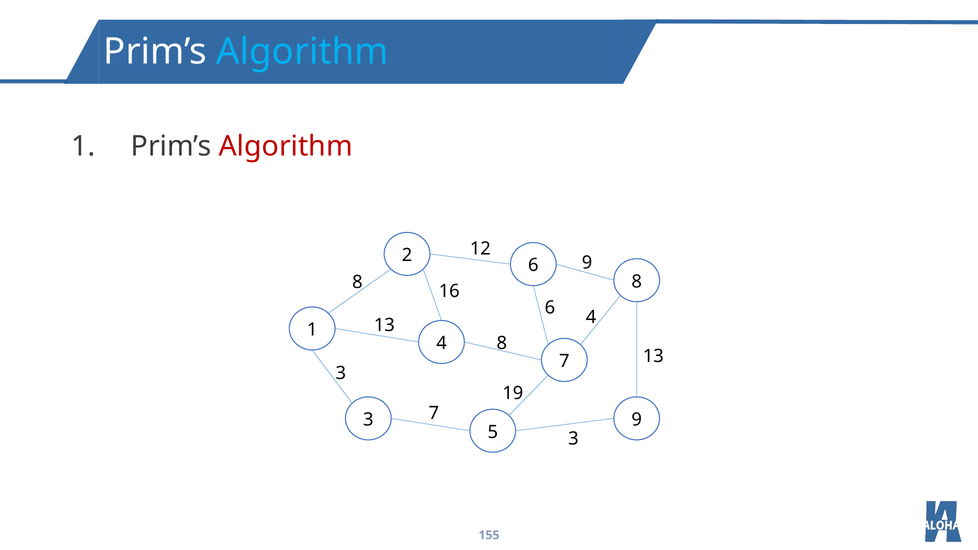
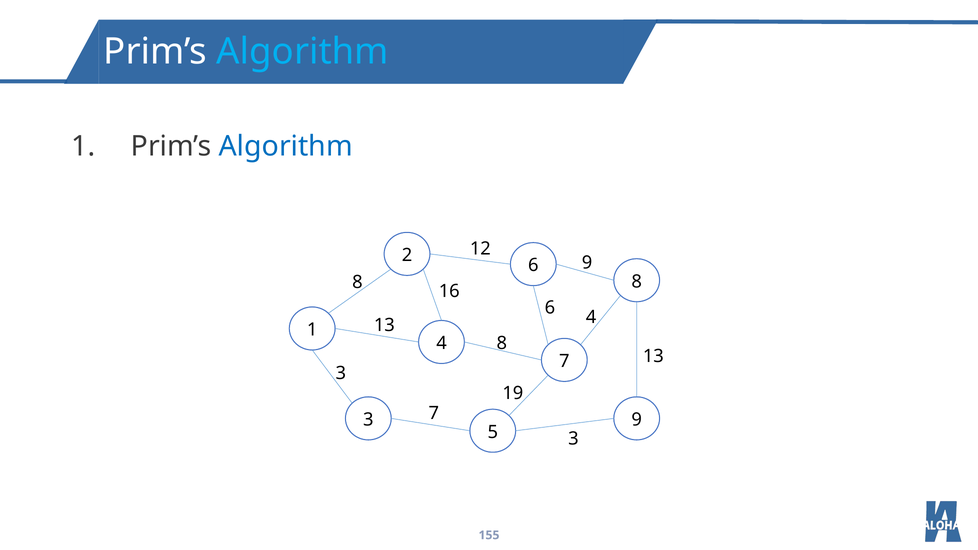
Algorithm colour: red -> blue (286, 147)
